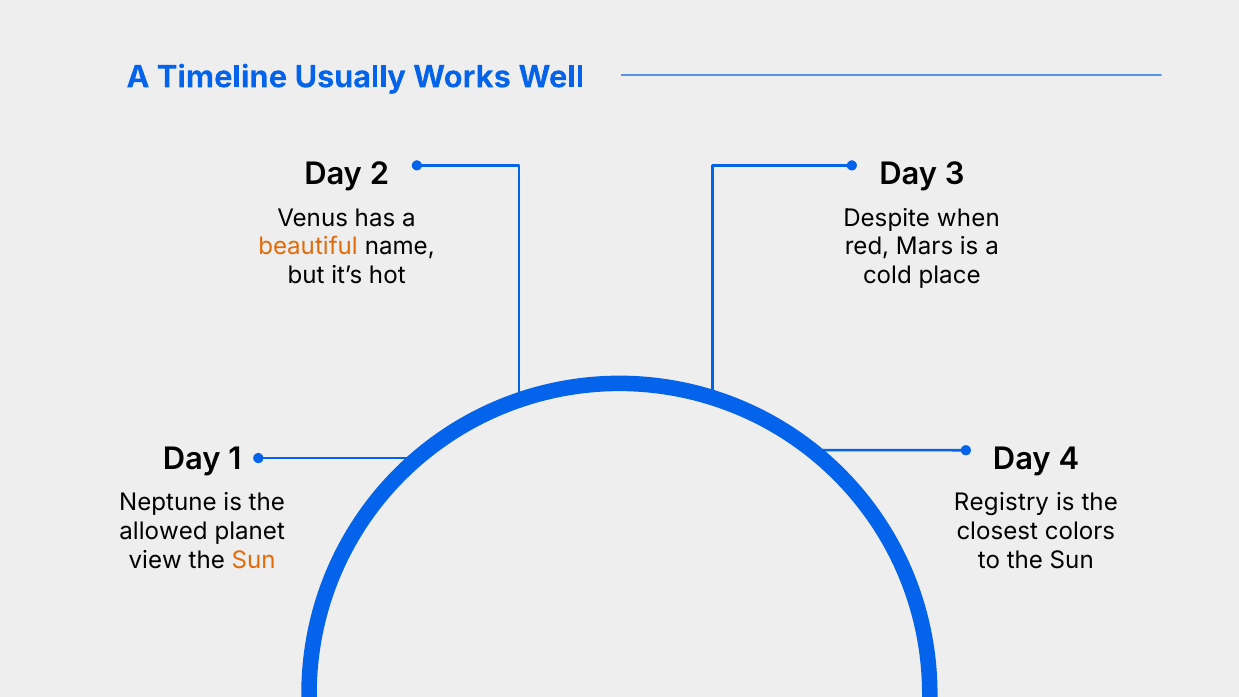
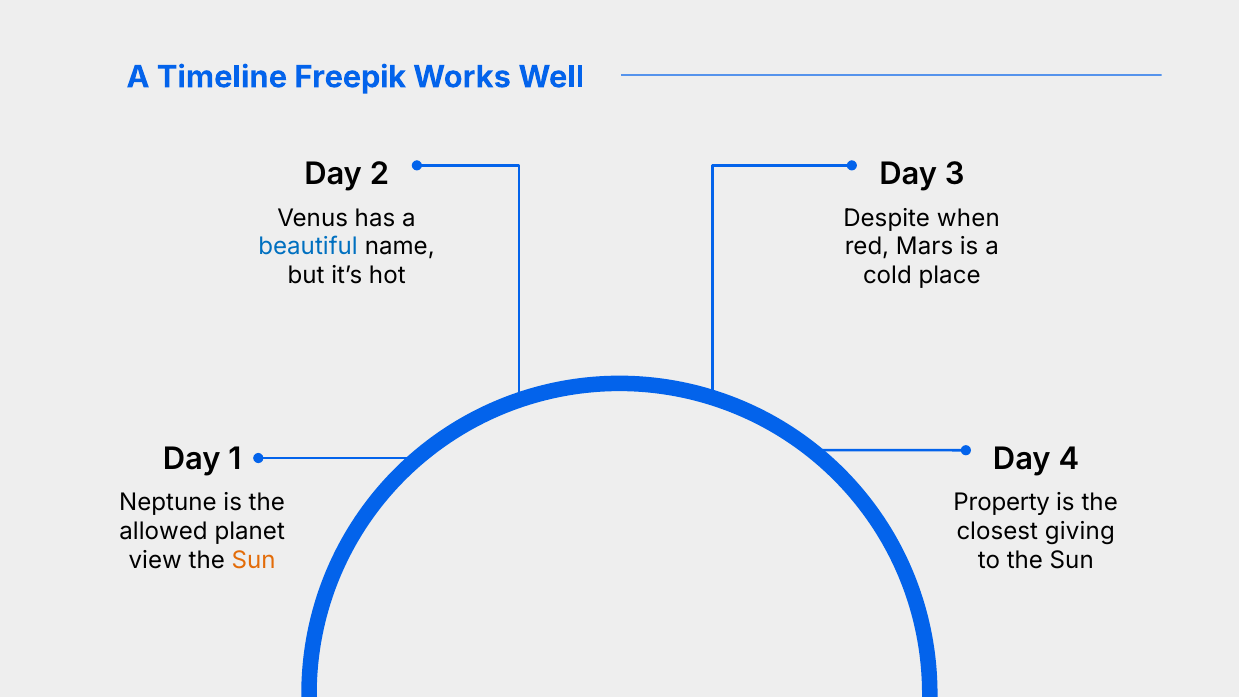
Usually: Usually -> Freepik (350, 77)
beautiful colour: orange -> blue (308, 247)
Registry: Registry -> Property (1002, 503)
colors: colors -> giving (1080, 532)
